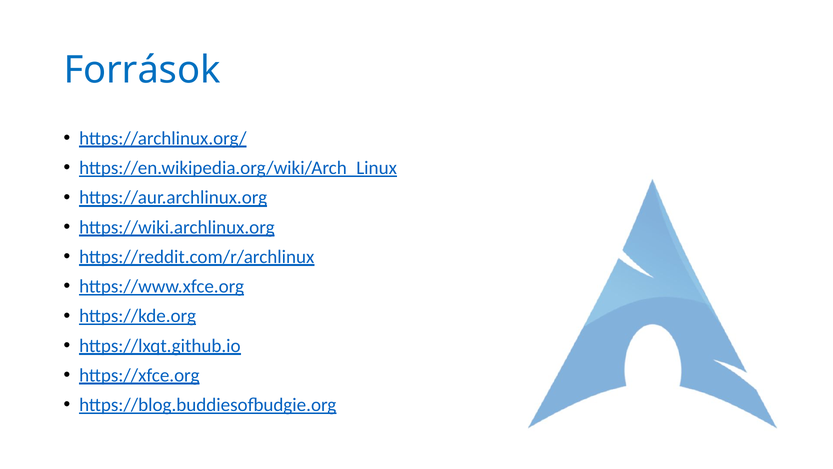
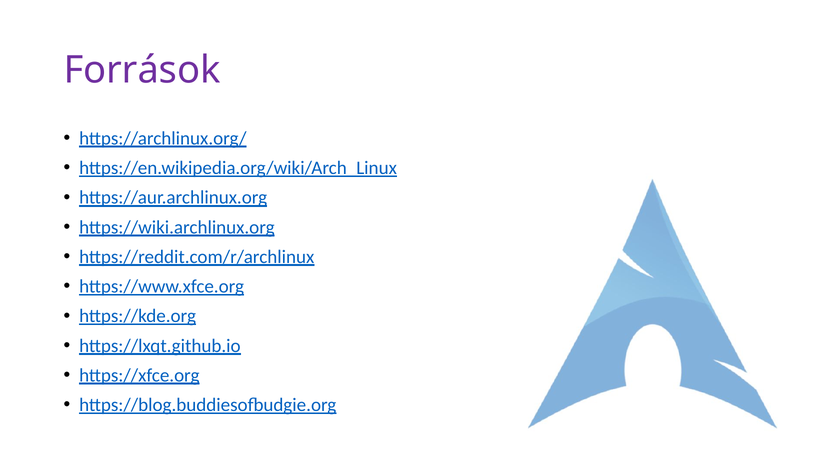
Források colour: blue -> purple (142, 70)
